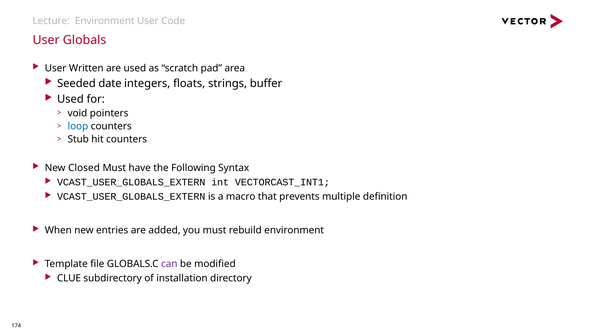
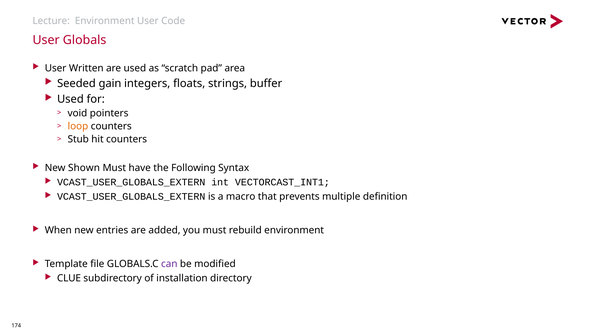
date: date -> gain (110, 83)
loop colour: blue -> orange (78, 126)
Closed: Closed -> Shown (84, 168)
